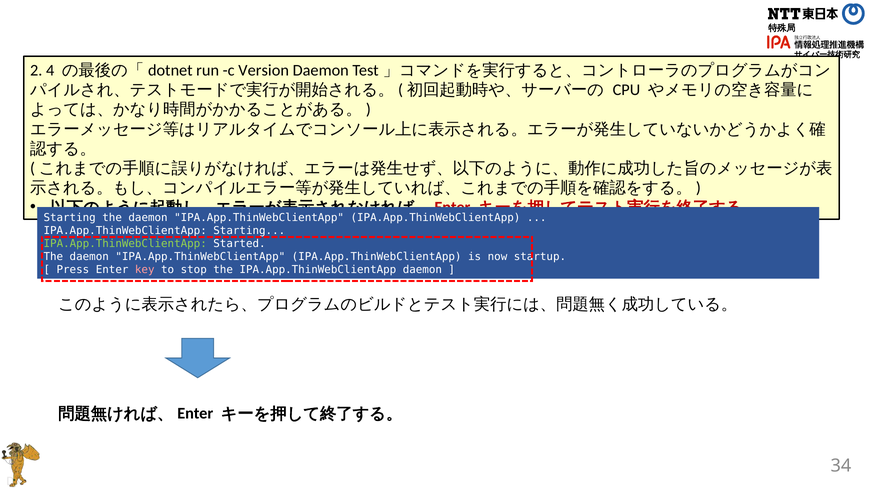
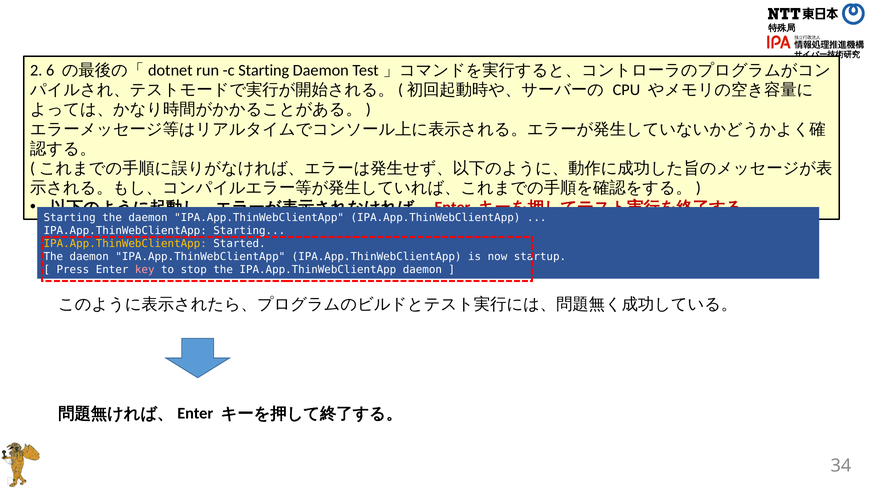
4: 4 -> 6 (50, 70)
c Version: Version -> Starting (264, 70)
IPA.App.ThinWebClientApp colour: light green -> yellow (125, 244)
